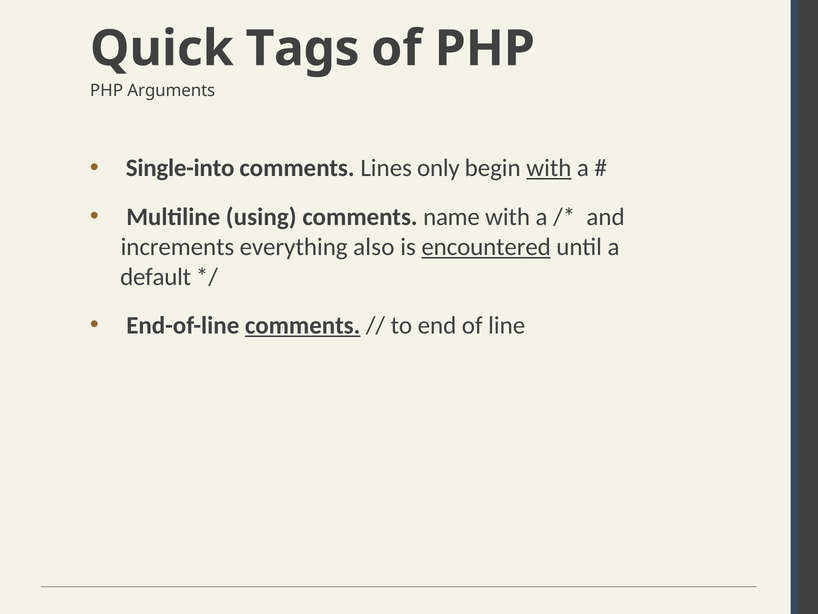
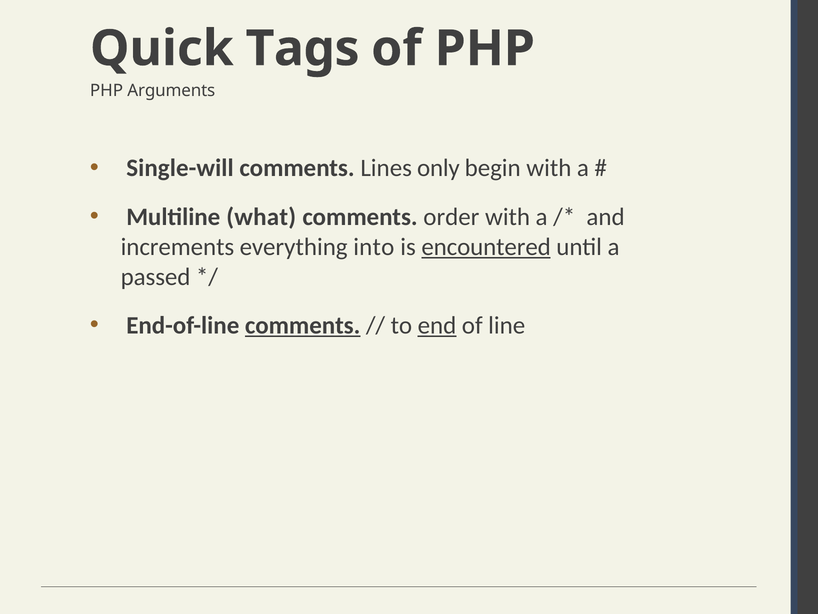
Single-into: Single-into -> Single-will (180, 168)
with underline: present -> none (549, 168)
using: using -> what (261, 217)
name: name -> order (451, 217)
also: also -> into (374, 247)
default: default -> passed (156, 277)
end underline: none -> present (437, 325)
